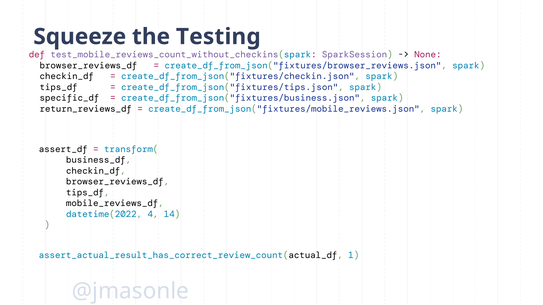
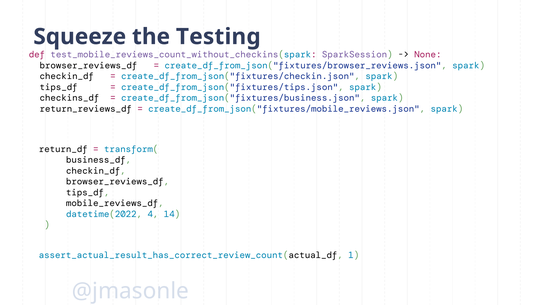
specific_df: specific_df -> checkins_df (69, 98)
assert_df: assert_df -> return_df (63, 149)
